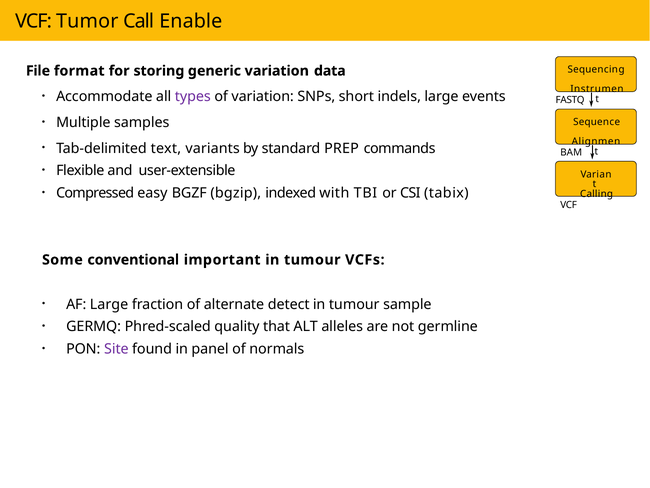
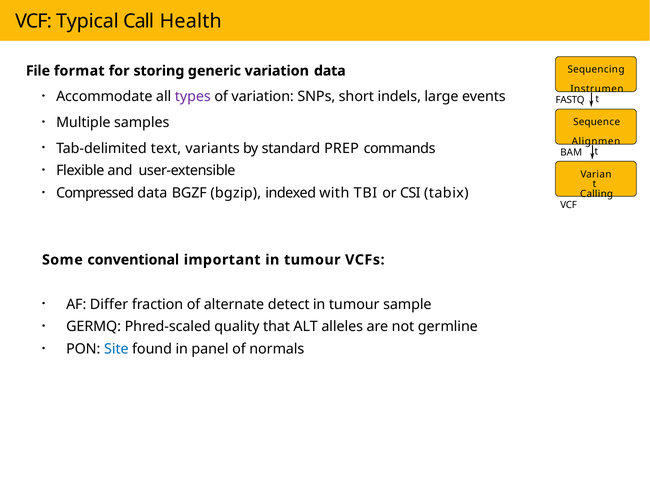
Tumor: Tumor -> Typical (87, 21)
Enable: Enable -> Health (191, 21)
Compressed easy: easy -> data (152, 193)
AF Large: Large -> Differ (109, 304)
Site colour: purple -> blue (116, 349)
